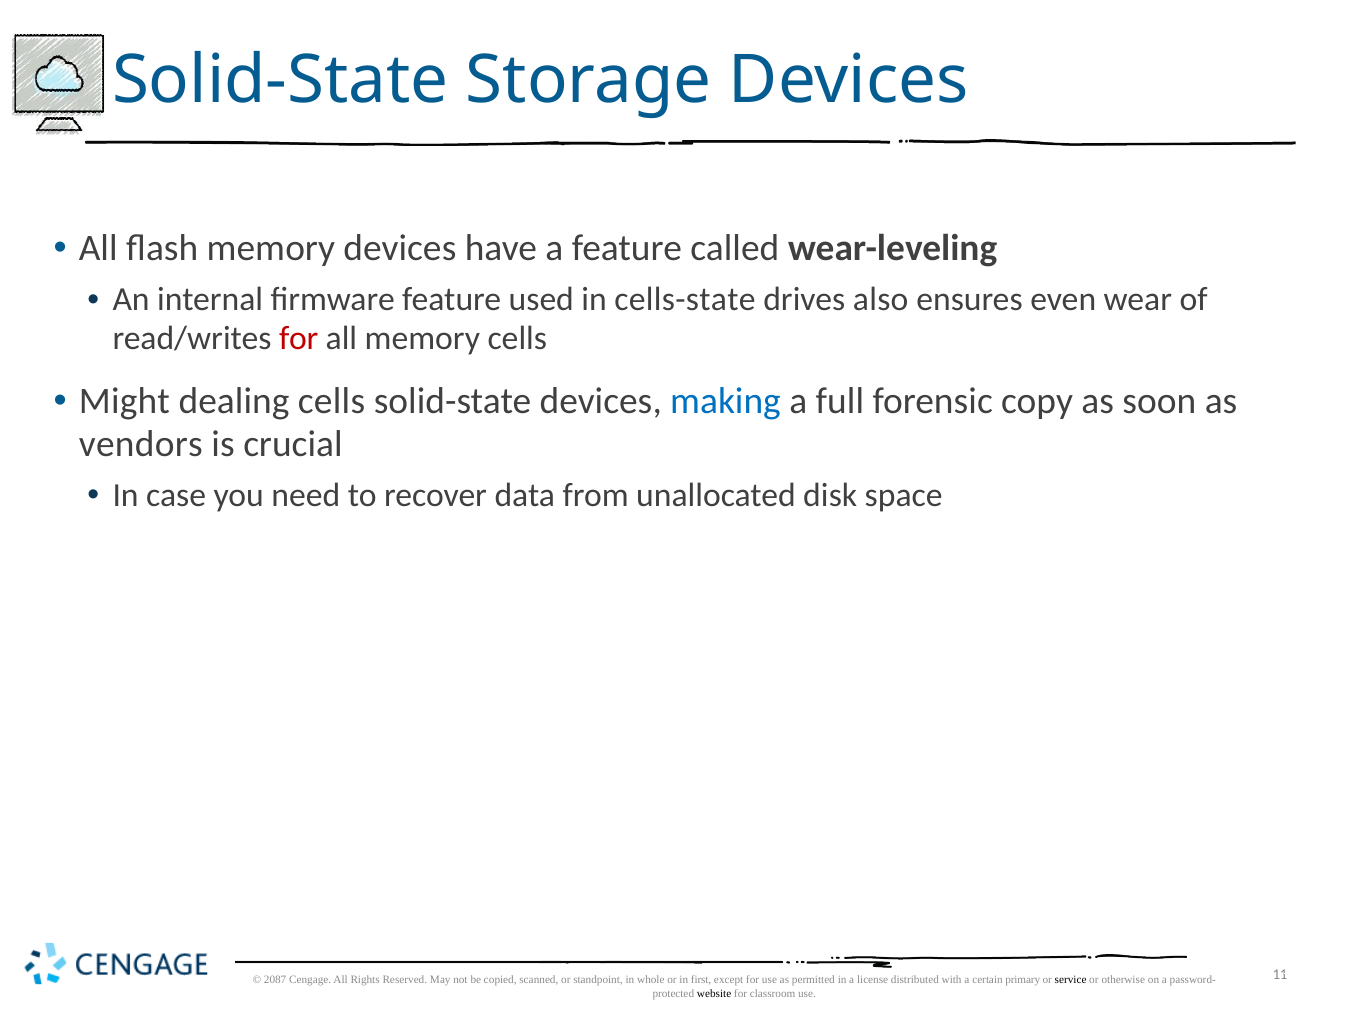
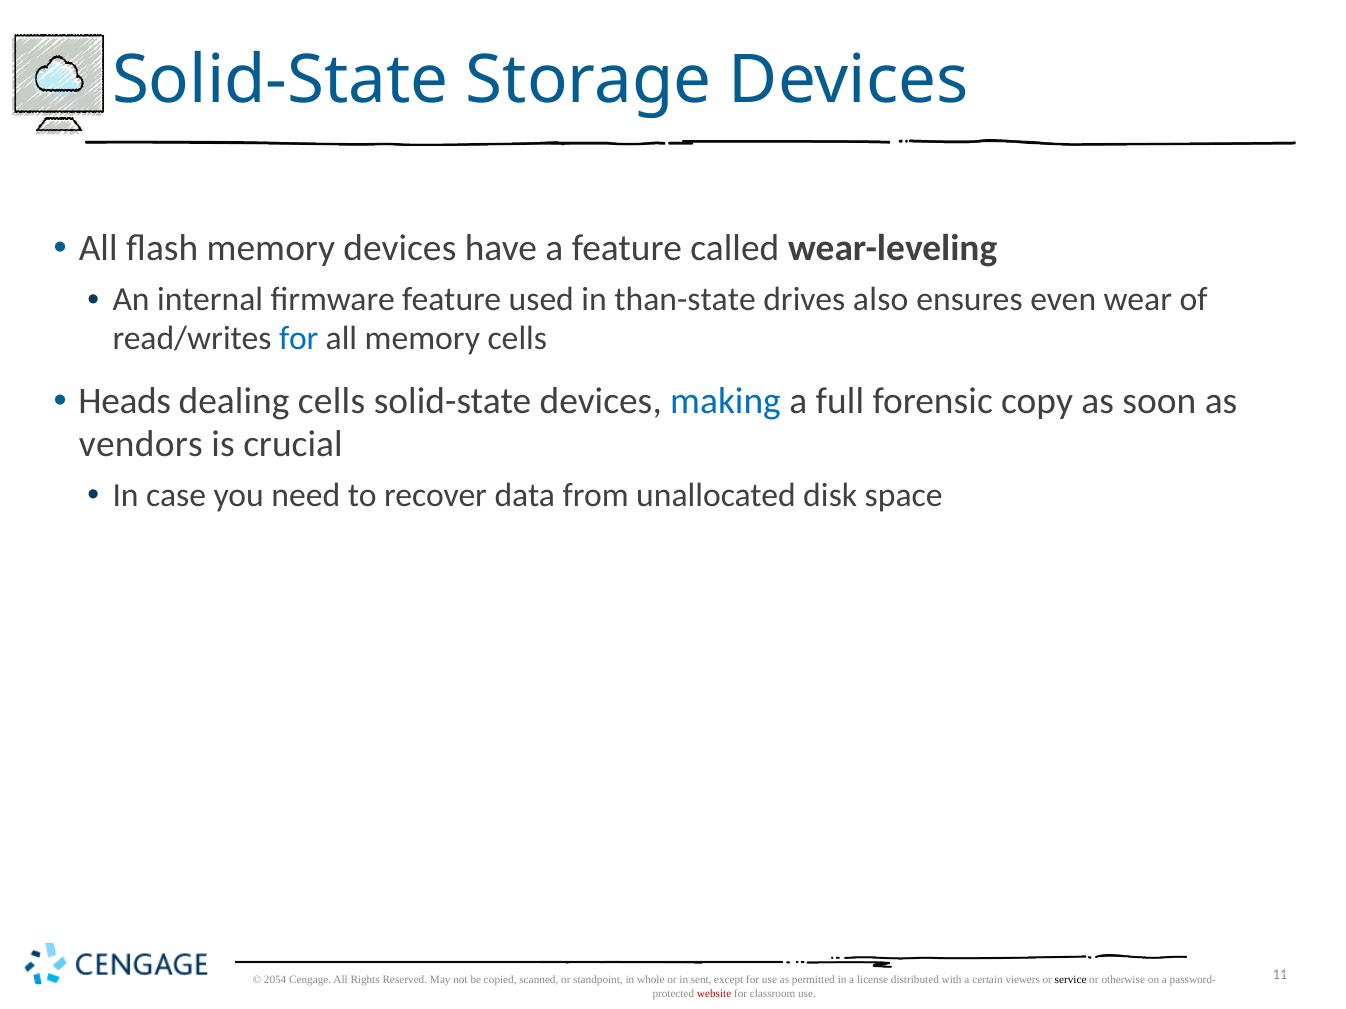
cells-state: cells-state -> than-state (685, 300)
for colour: red -> blue (299, 338)
Might: Might -> Heads (125, 401)
2087: 2087 -> 2054 (275, 980)
first: first -> sent (701, 980)
primary: primary -> viewers (1023, 980)
website colour: black -> red (714, 994)
